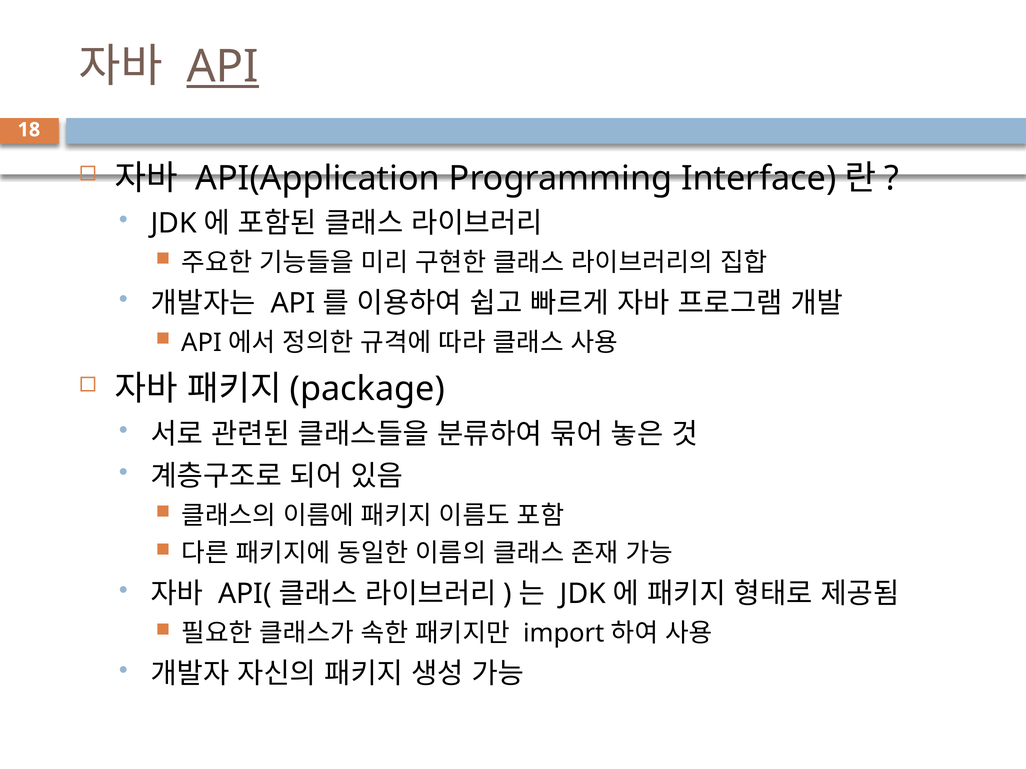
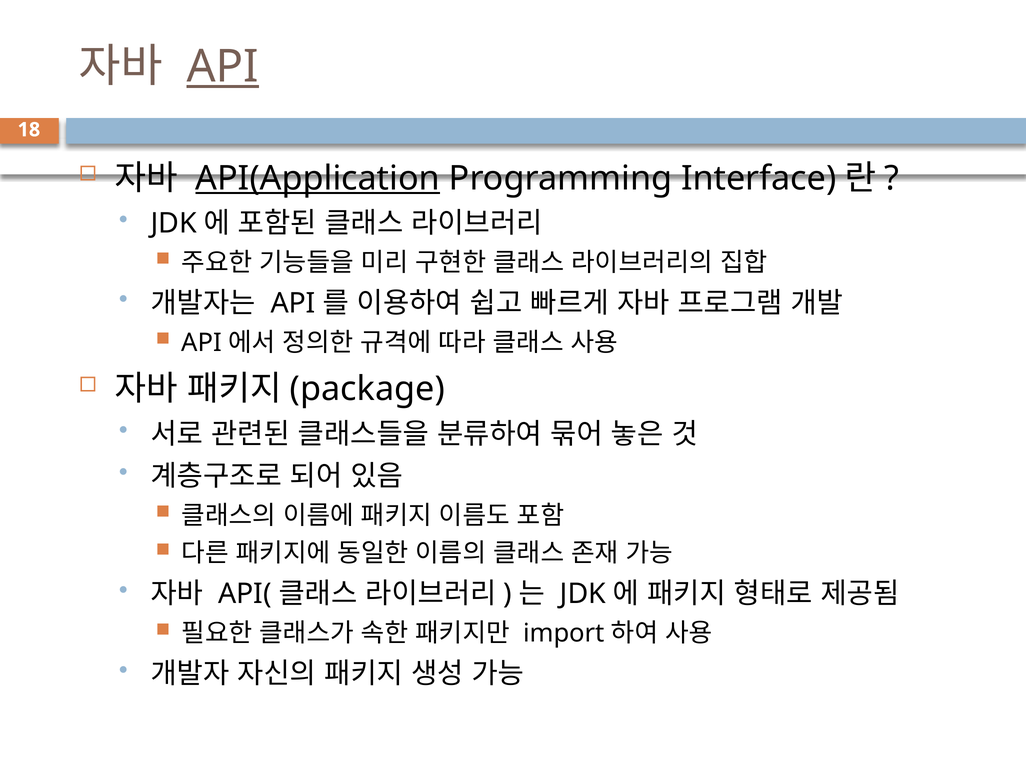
API(Application underline: none -> present (318, 178)
